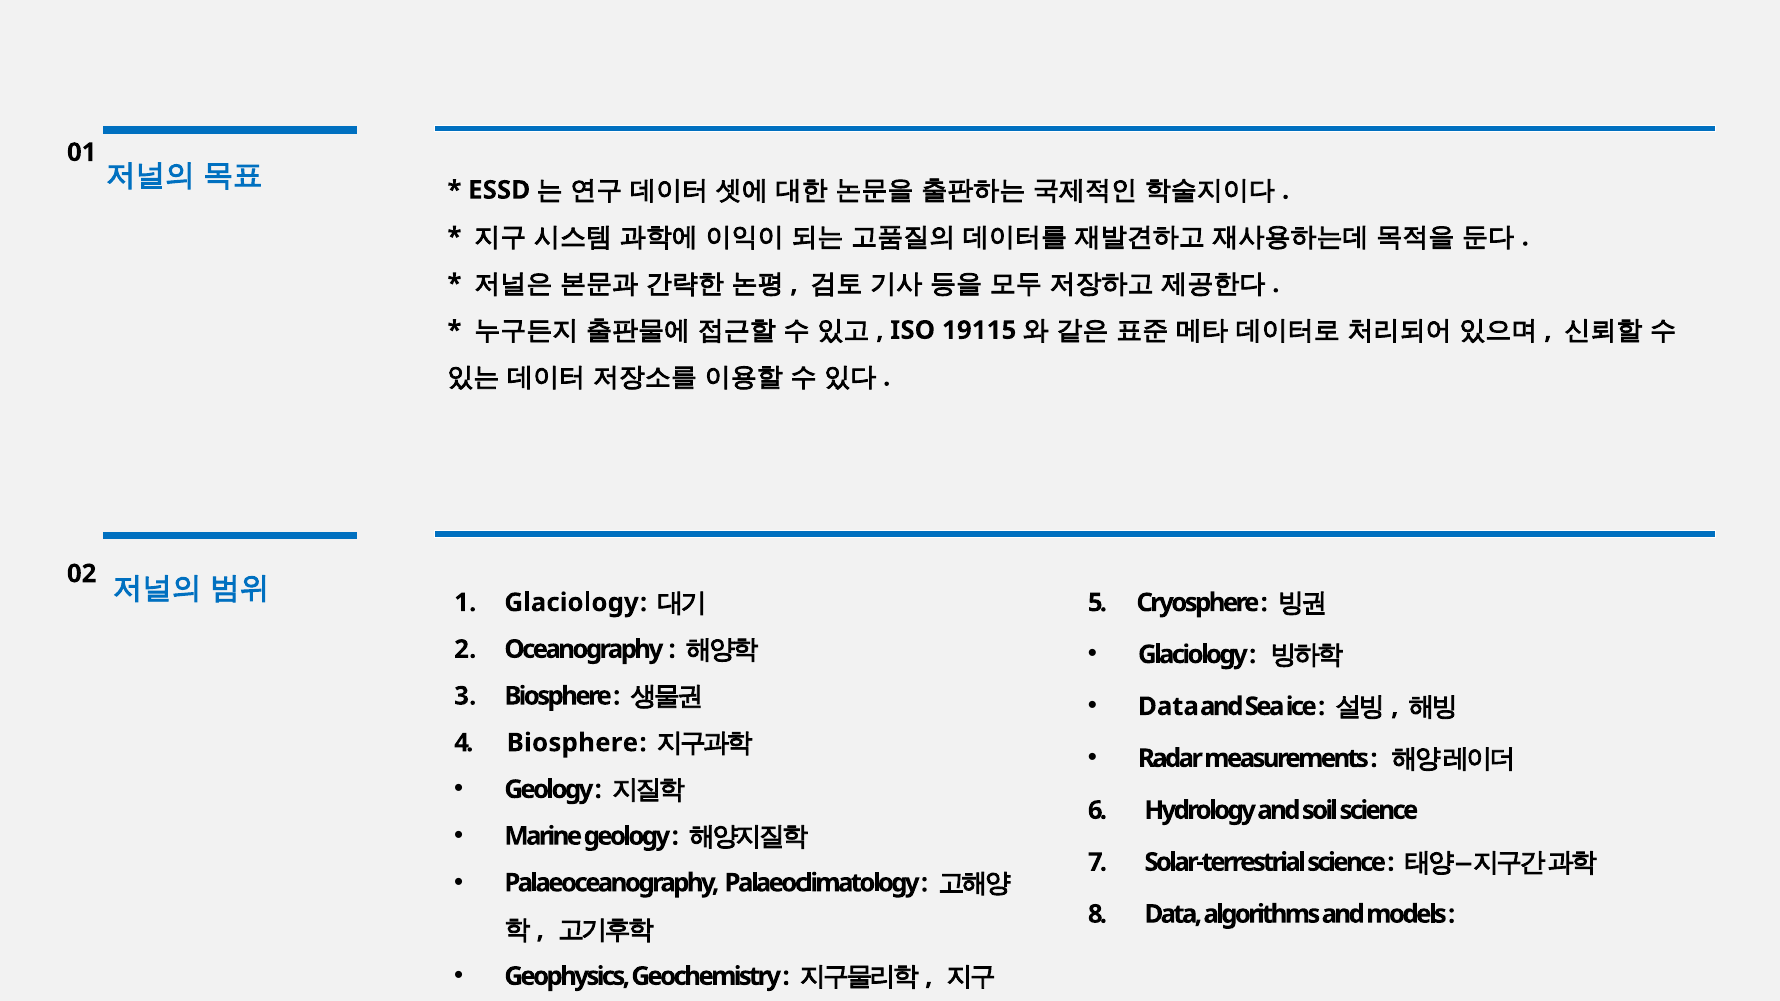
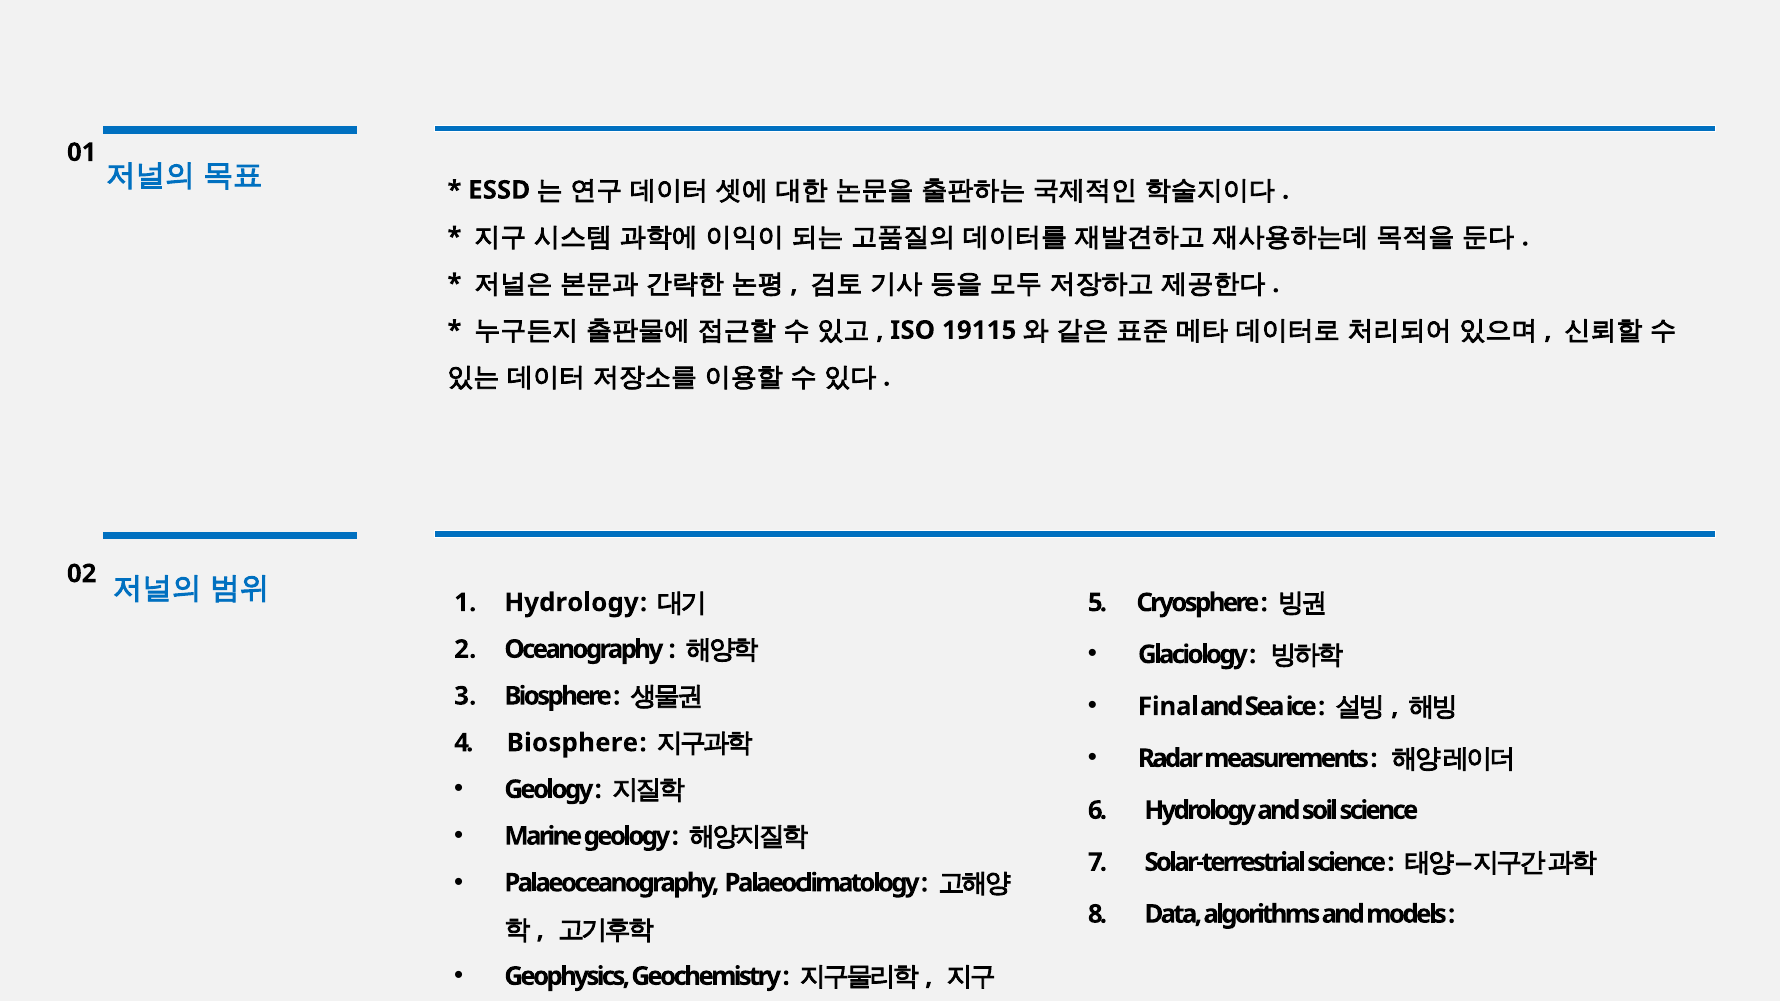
Glaciology: Glaciology -> Hydrology (571, 603)
Data: Data -> Final (1168, 707)
